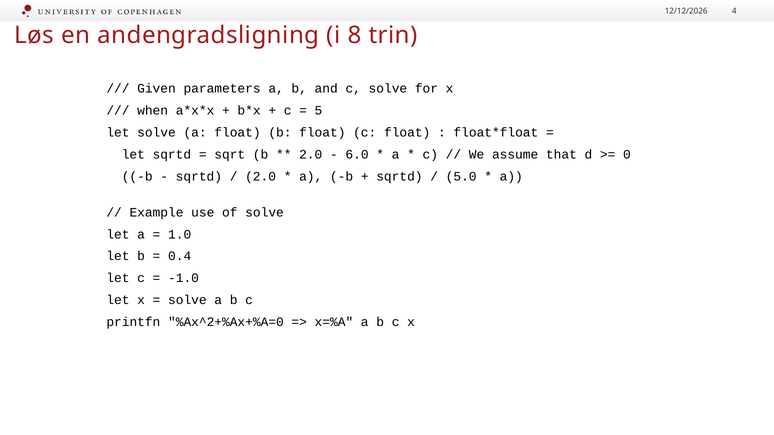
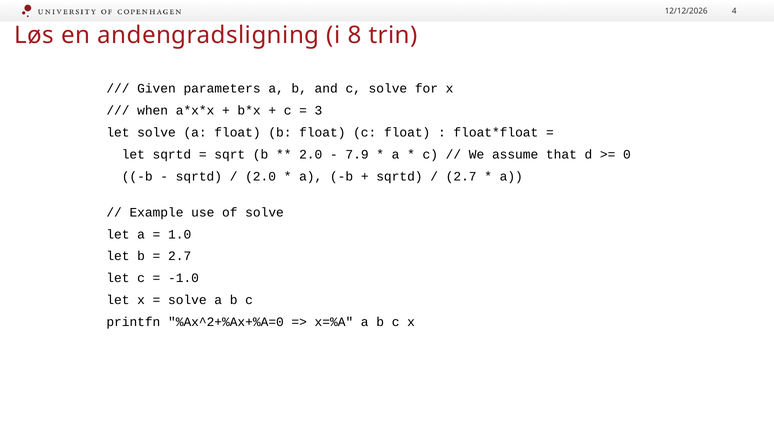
5: 5 -> 3 (318, 111)
6.0: 6.0 -> 7.9 (357, 155)
5.0: 5.0 -> 2.7 (461, 177)
0.4: 0.4 -> 2.7 (180, 256)
